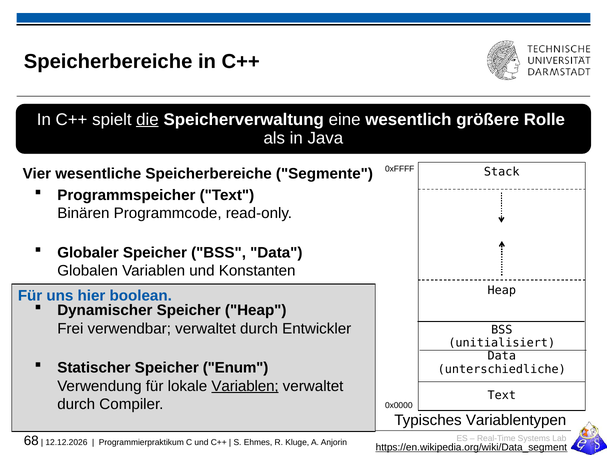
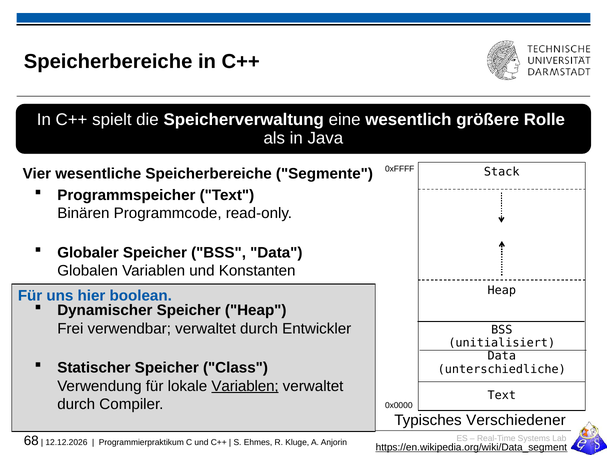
die underline: present -> none (147, 120)
Enum: Enum -> Class (235, 368)
Variablentypen: Variablentypen -> Verschiedener (516, 421)
